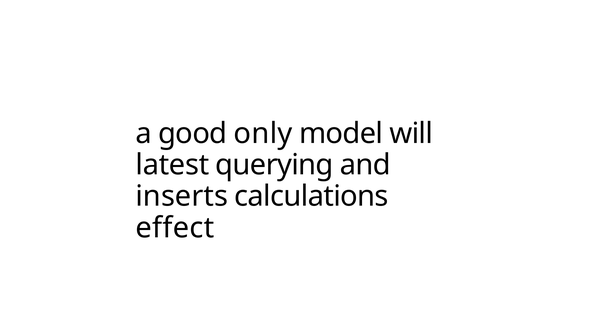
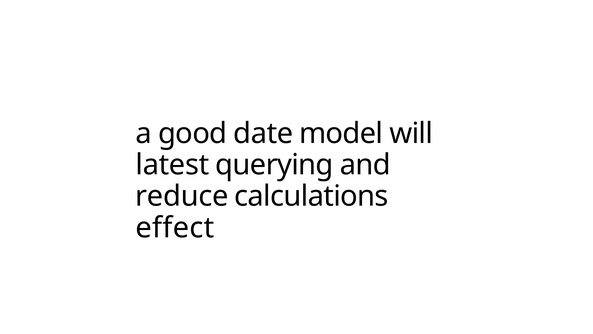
only: only -> date (263, 133)
inserts: inserts -> reduce (182, 196)
